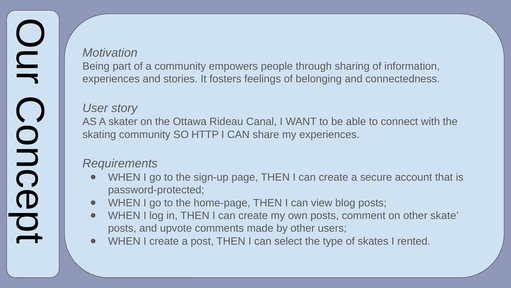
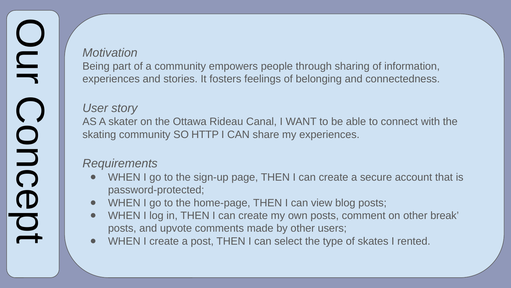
skate: skate -> break (445, 215)
